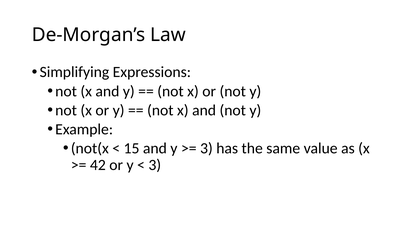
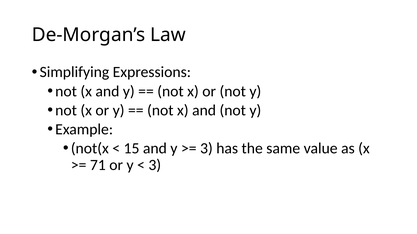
42: 42 -> 71 (98, 165)
